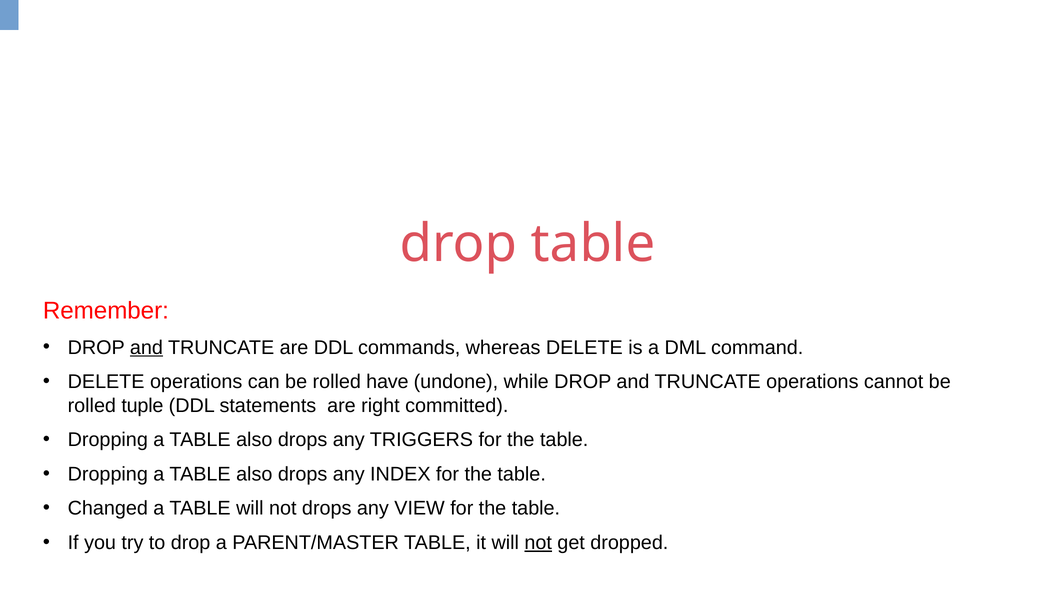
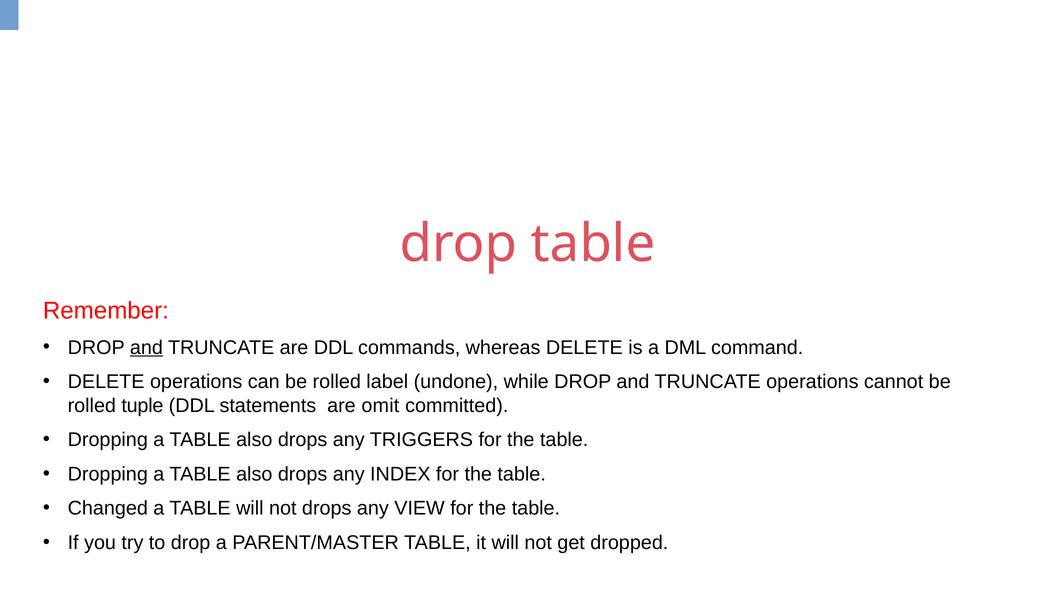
have: have -> label (387, 381)
right: right -> omit (380, 405)
not underline: present -> none (538, 542)
